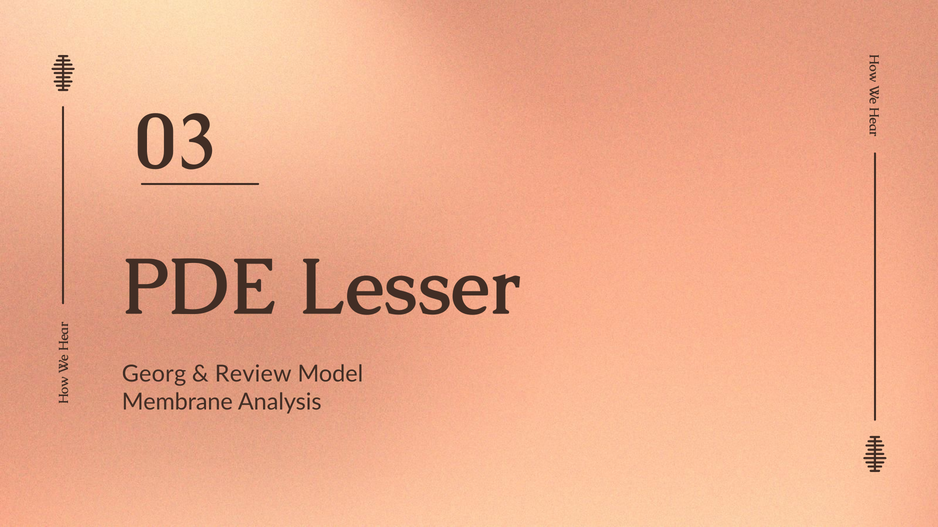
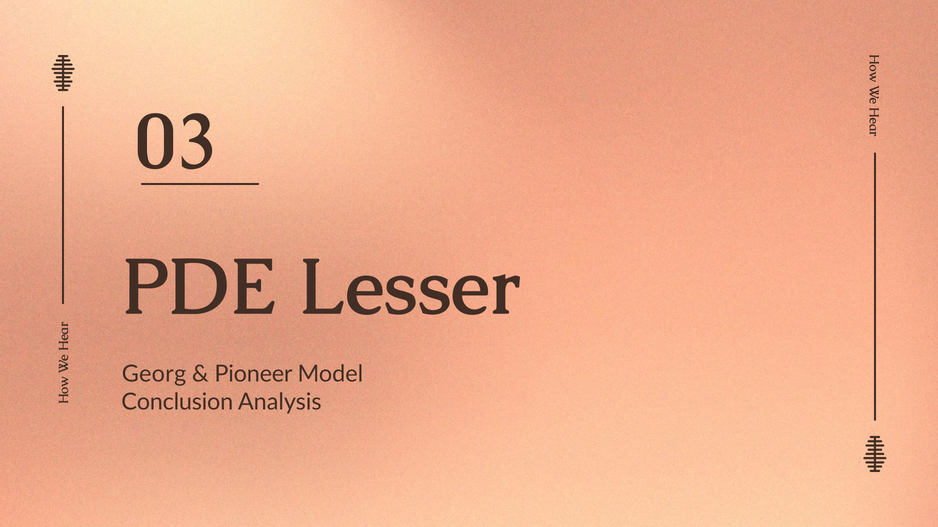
Review: Review -> Pioneer (253, 375)
Membrane: Membrane -> Conclusion (177, 403)
